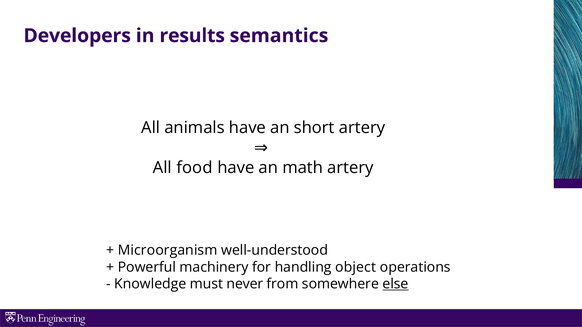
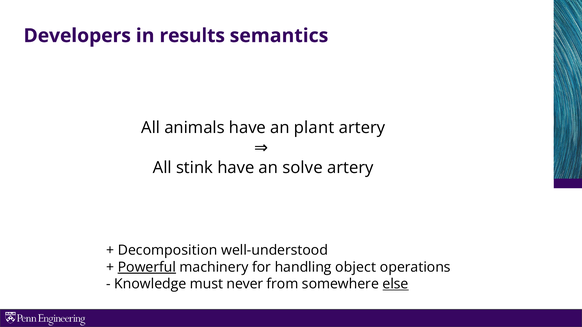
short: short -> plant (314, 128)
food: food -> stink (195, 168)
math: math -> solve (303, 168)
Microorganism: Microorganism -> Decomposition (168, 251)
Powerful underline: none -> present (147, 267)
